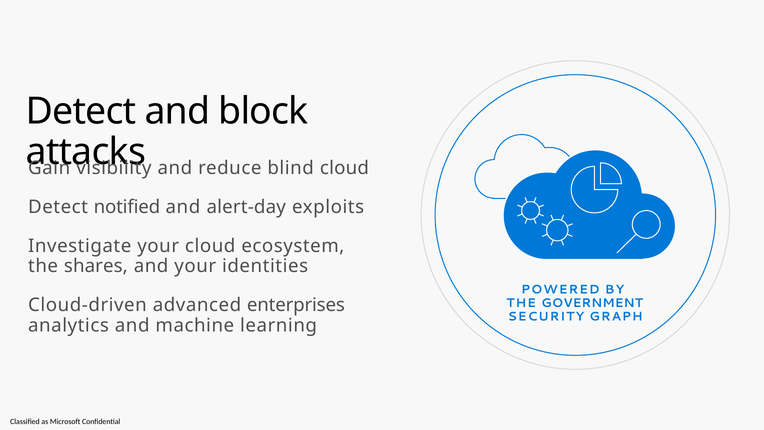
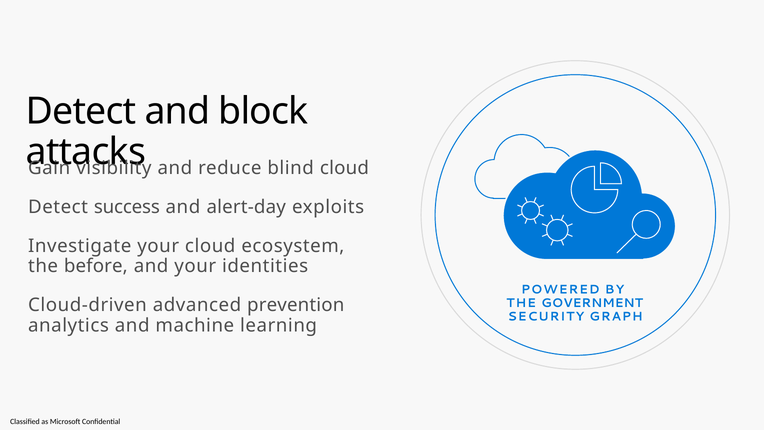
notified: notified -> success (127, 207)
shares: shares -> before (96, 266)
enterprises: enterprises -> prevention (296, 305)
